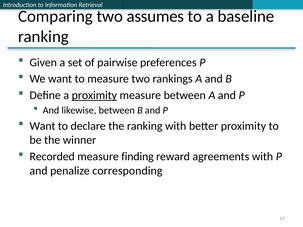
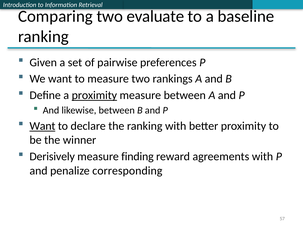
assumes: assumes -> evaluate (155, 16)
Want underline: none -> present (42, 126)
Recorded: Recorded -> Derisively (52, 157)
